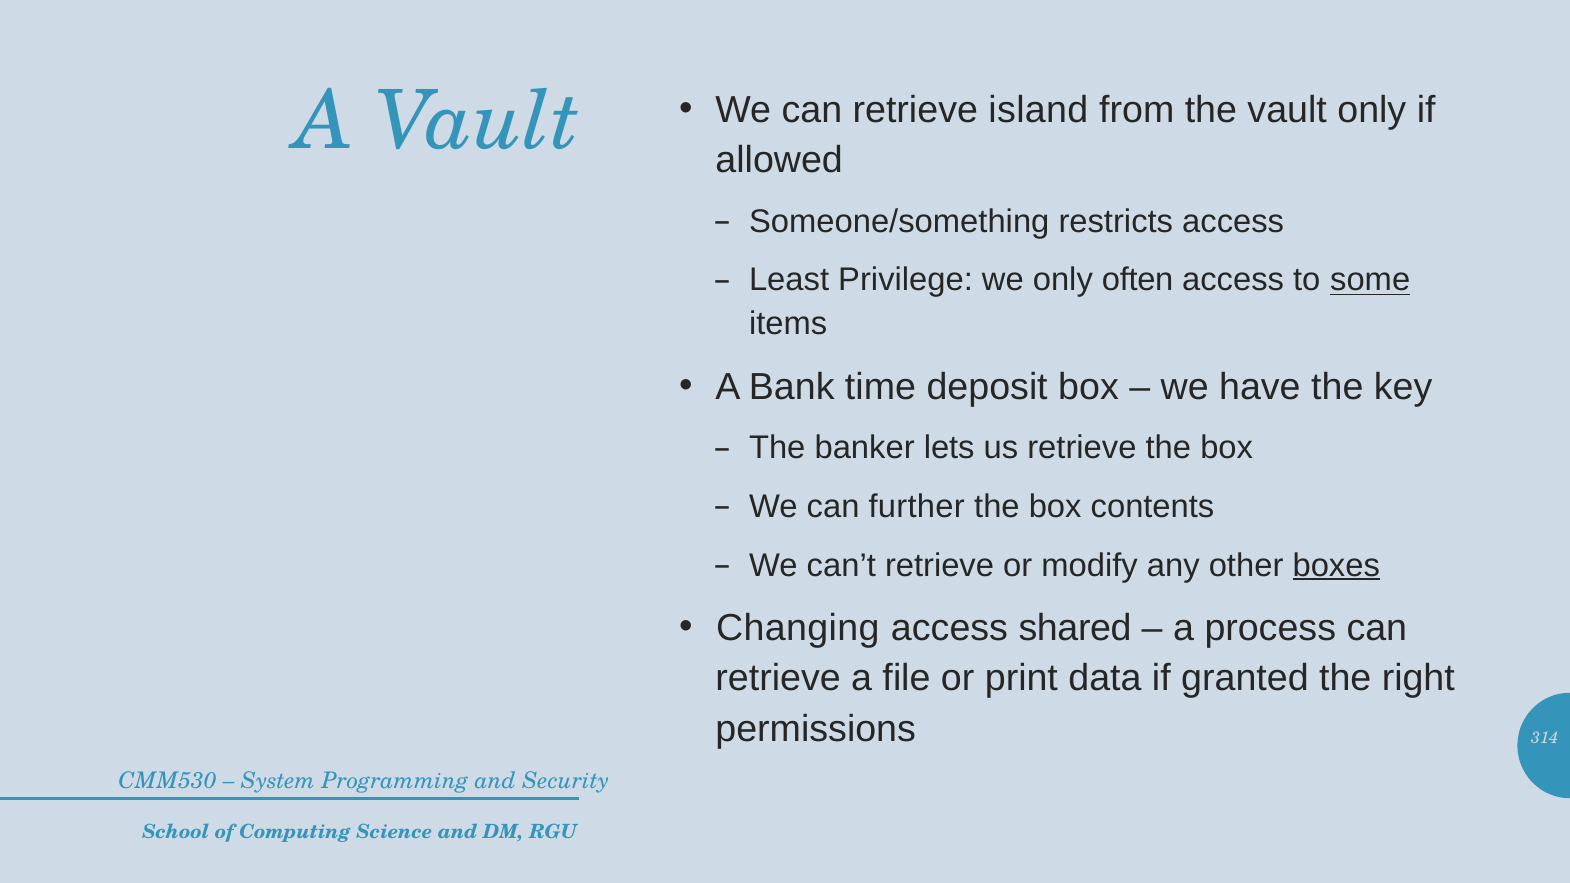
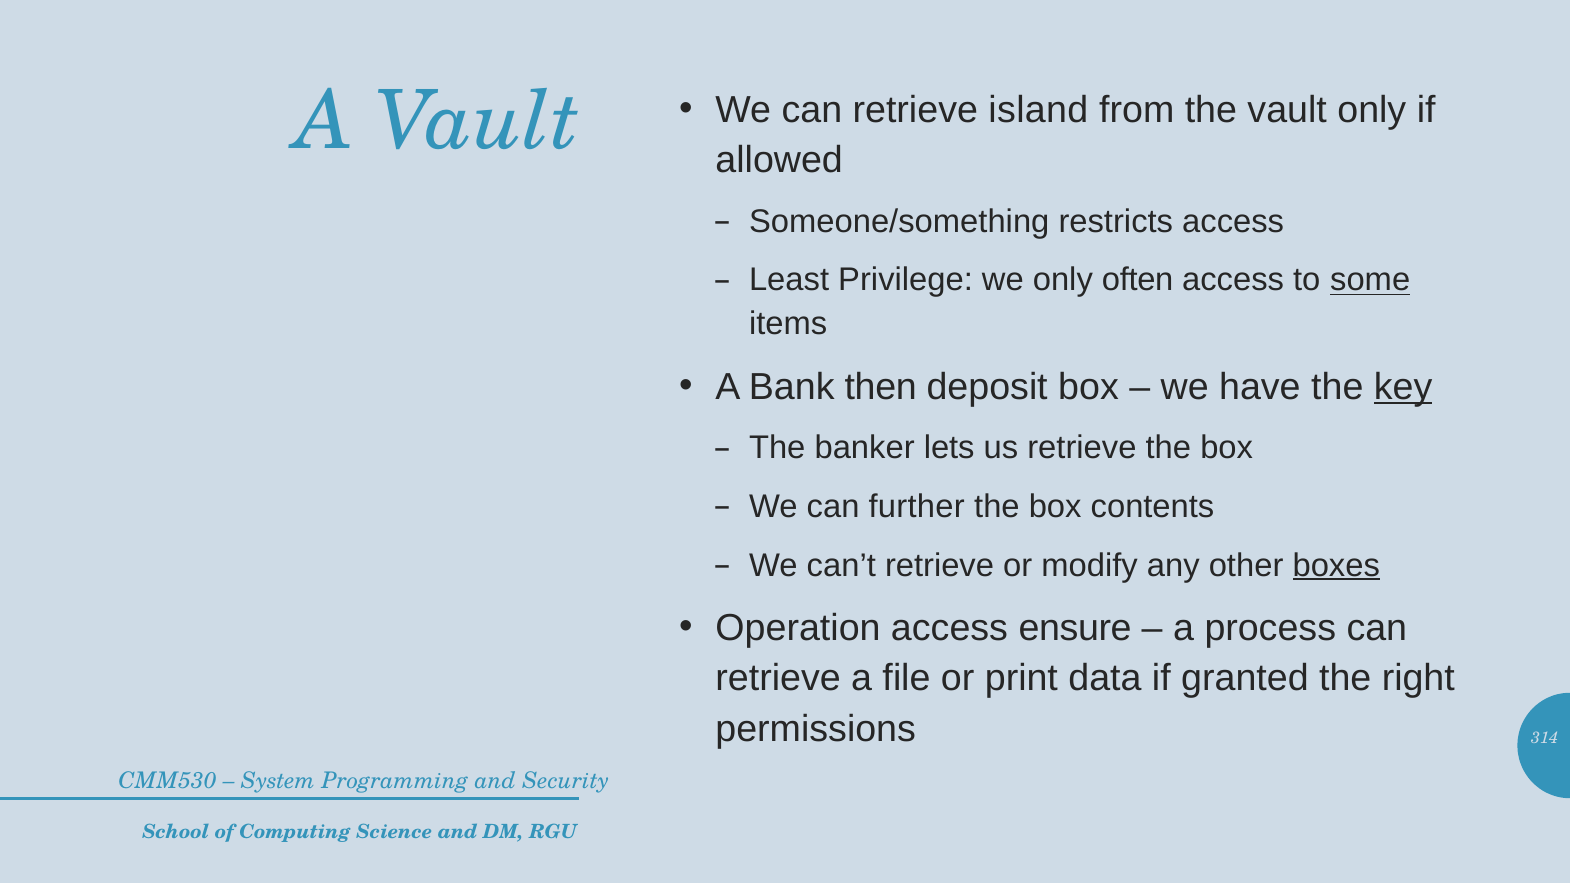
time: time -> then (881, 387)
key underline: none -> present (1403, 387)
Changing: Changing -> Operation (798, 628)
shared: shared -> ensure (1075, 628)
